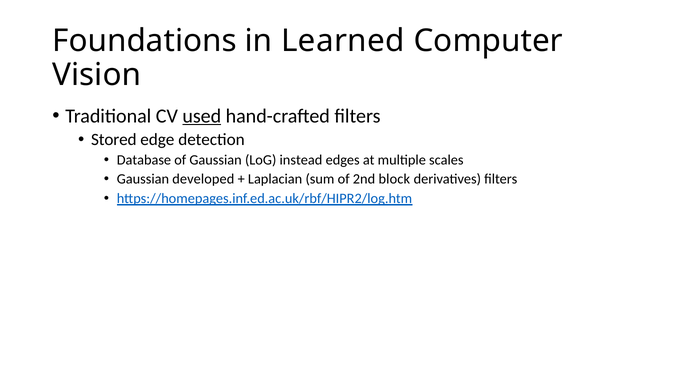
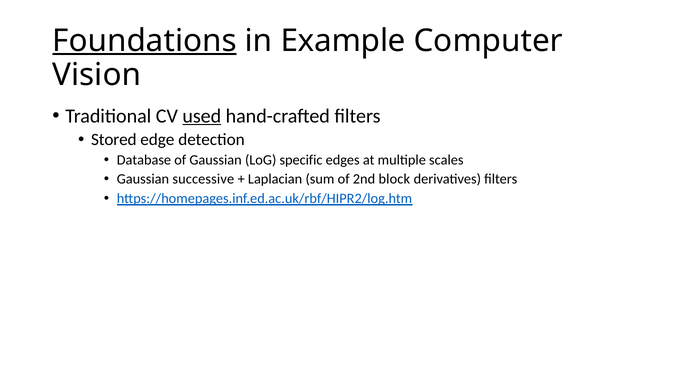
Foundations underline: none -> present (145, 41)
Learned: Learned -> Example (343, 41)
instead: instead -> specific (301, 160)
developed: developed -> successive (203, 179)
